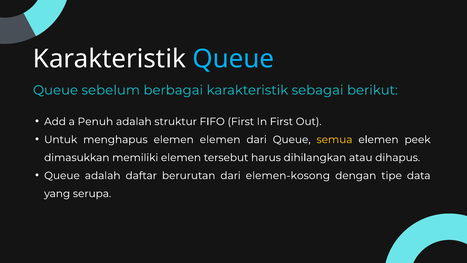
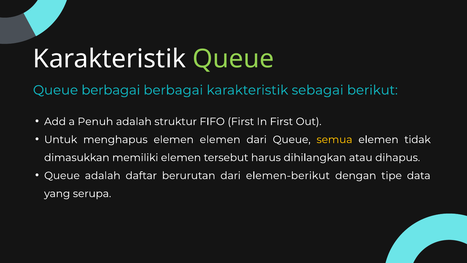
Queue colour: light blue -> light green (233, 59)
Queue sebelum: sebelum -> berbagai (111, 90)
peek: peek -> tidak (418, 139)
elemen-kosong: elemen-kosong -> elemen-berikut (288, 175)
